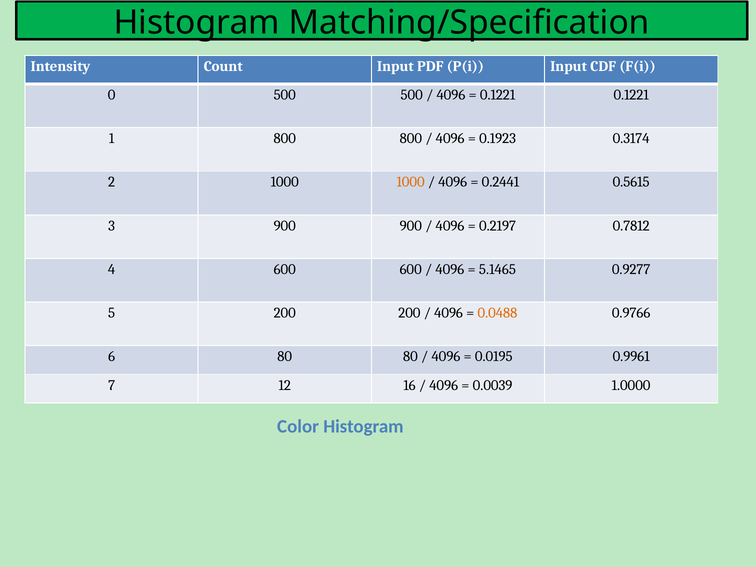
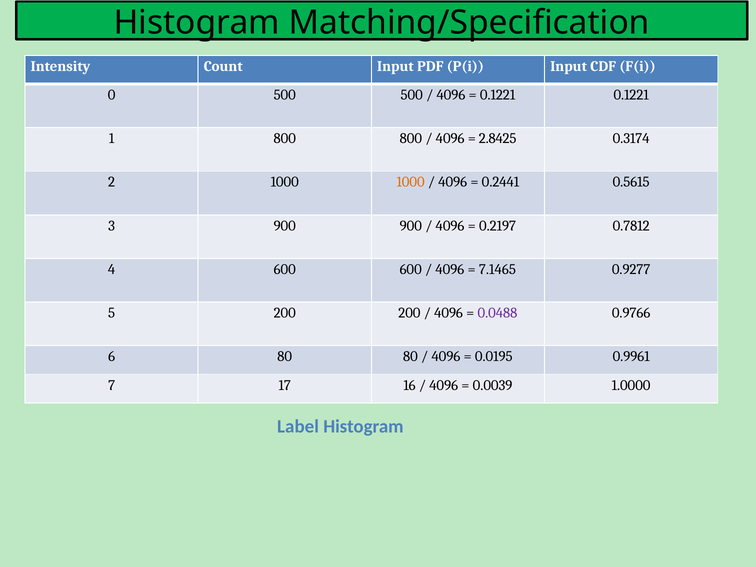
0.1923: 0.1923 -> 2.8425 (498, 139)
5.1465: 5.1465 -> 7.1465 (497, 269)
0.0488 colour: orange -> purple (497, 313)
12: 12 -> 17 (285, 385)
Color: Color -> Label (298, 426)
